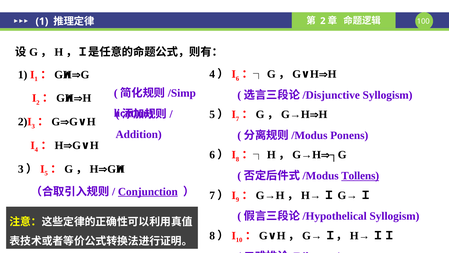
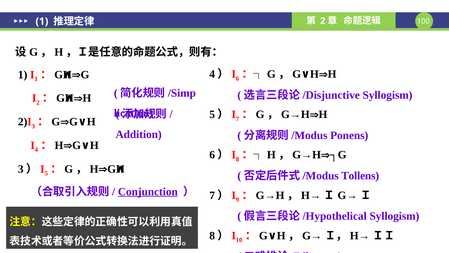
Tollens underline: present -> none (360, 175)
